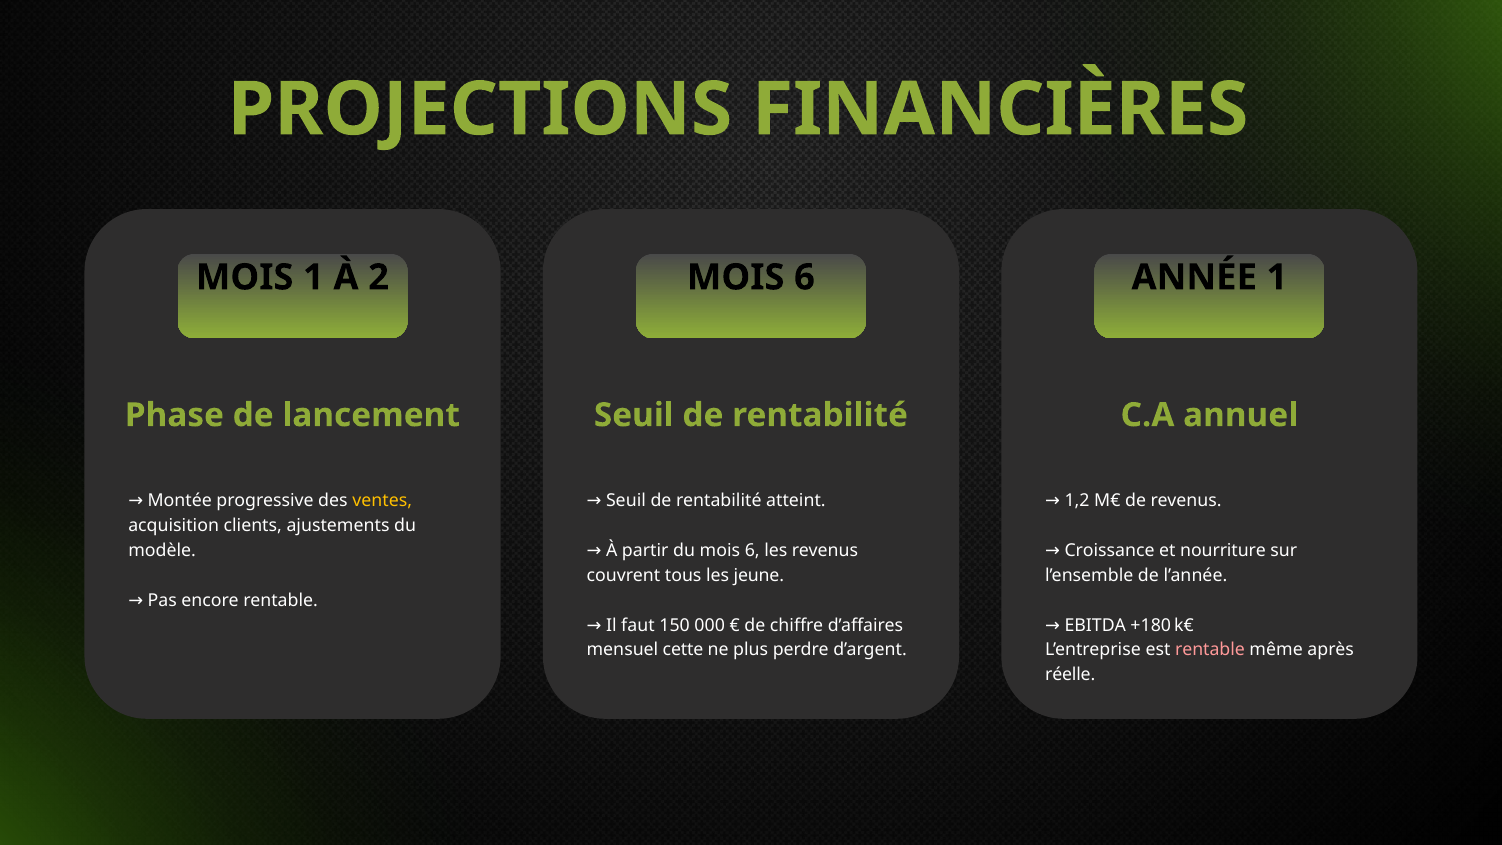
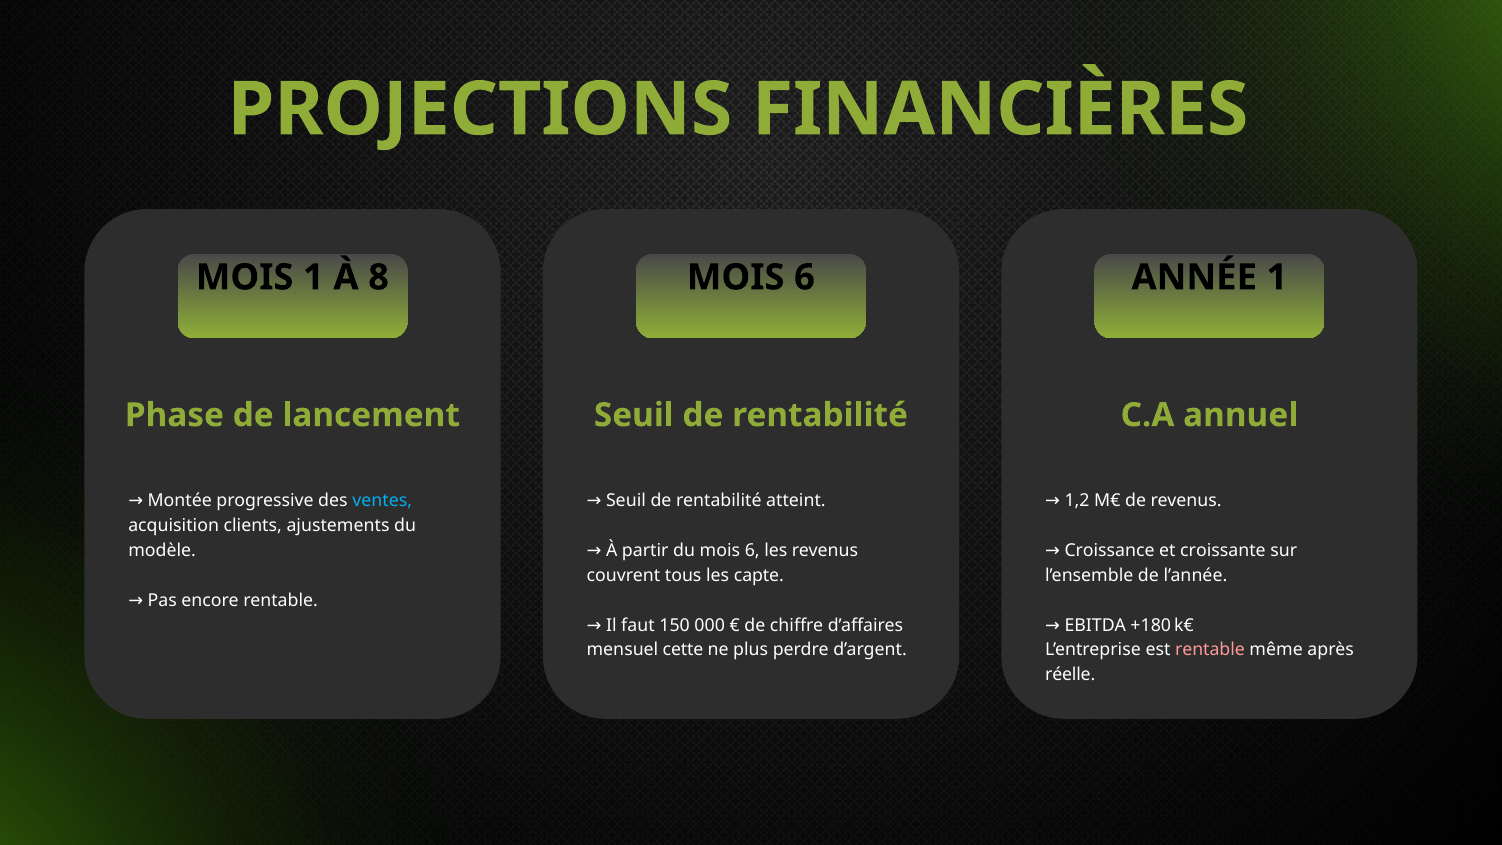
2: 2 -> 8 (379, 277)
ventes colour: yellow -> light blue (382, 501)
nourriture: nourriture -> croissante (1223, 551)
jeune: jeune -> capte (759, 575)
